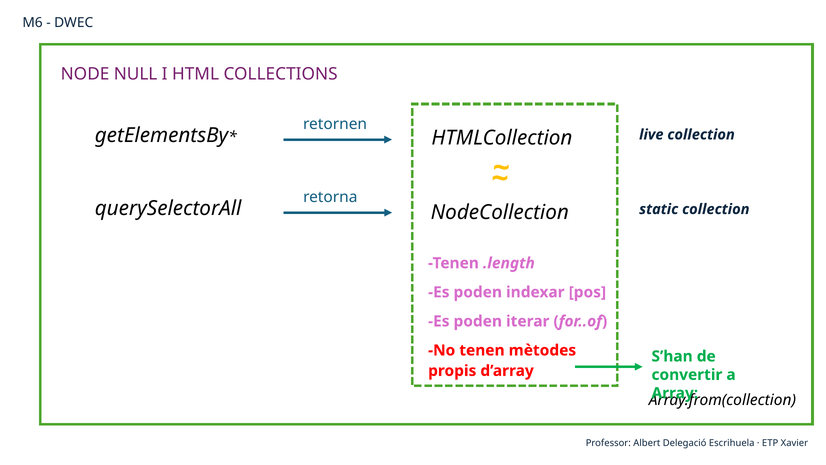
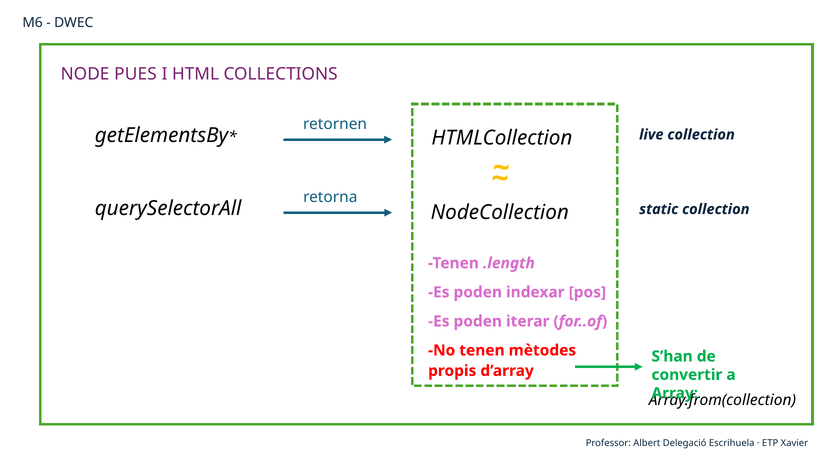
NULL: NULL -> PUES (135, 74)
